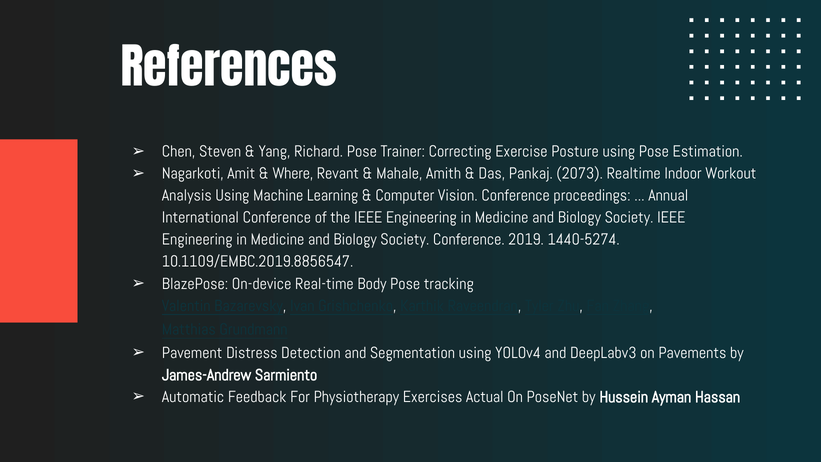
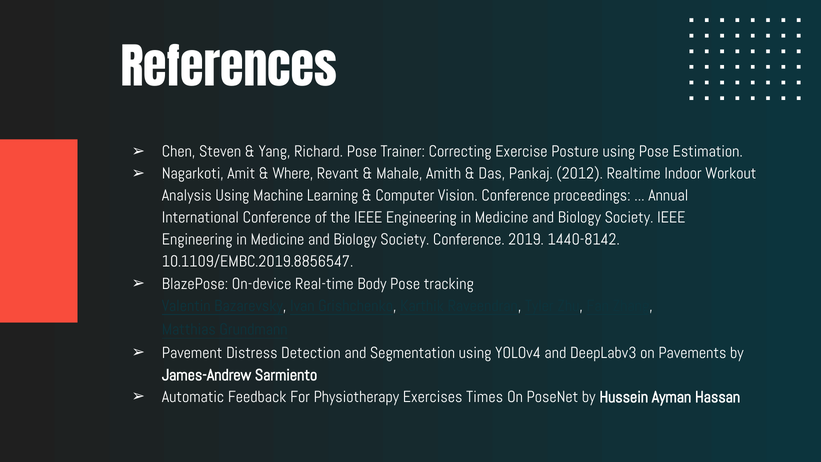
2073: 2073 -> 2012 (580, 174)
1440-5274: 1440-5274 -> 1440-8142 (584, 240)
Actual: Actual -> Times (485, 397)
